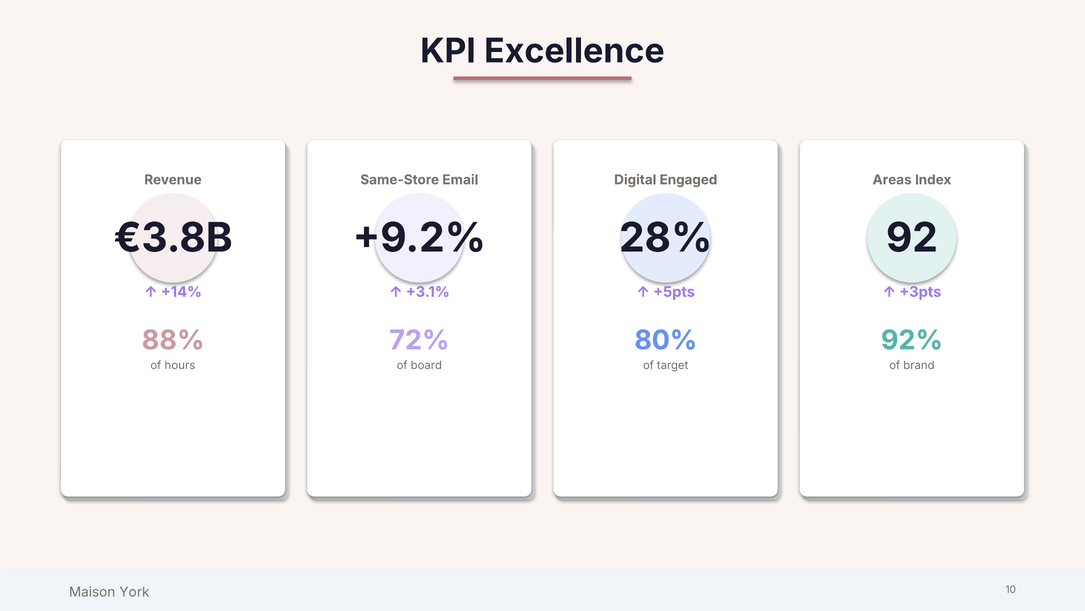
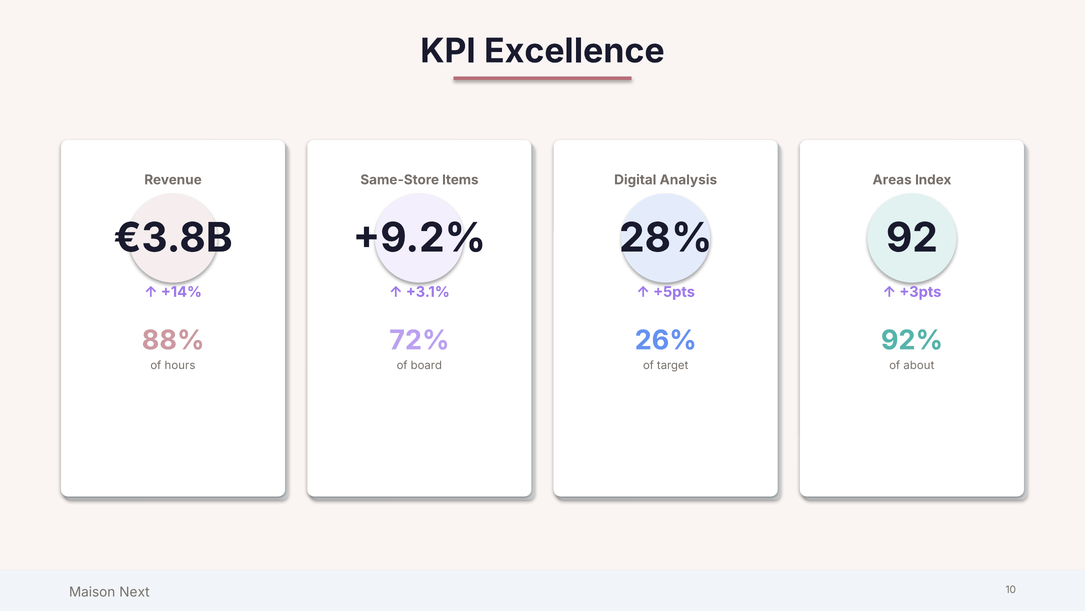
Email: Email -> Items (460, 180)
Engaged: Engaged -> Analysis (688, 180)
80%: 80% -> 26% (666, 340)
brand: brand -> about (919, 365)
York: York -> Next (134, 592)
